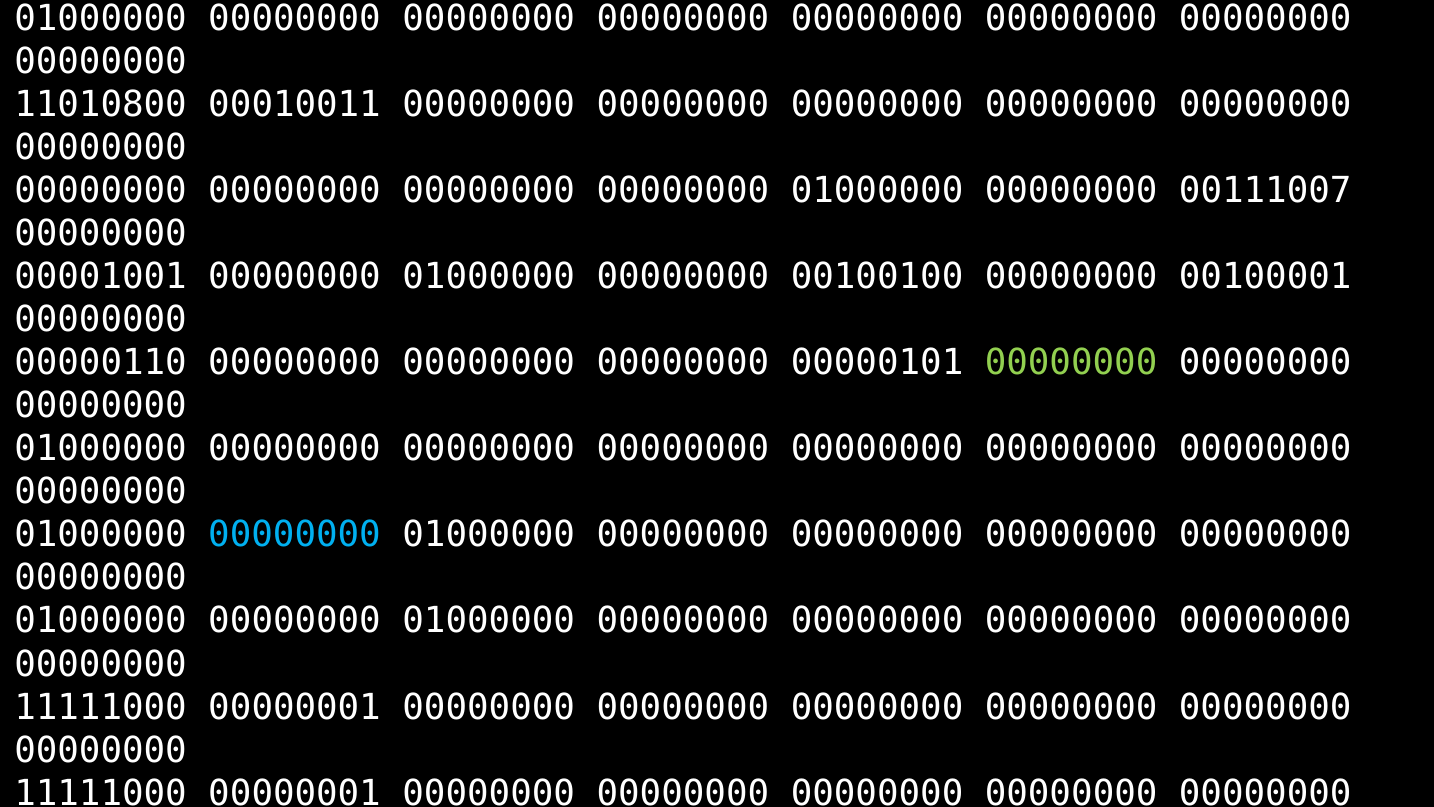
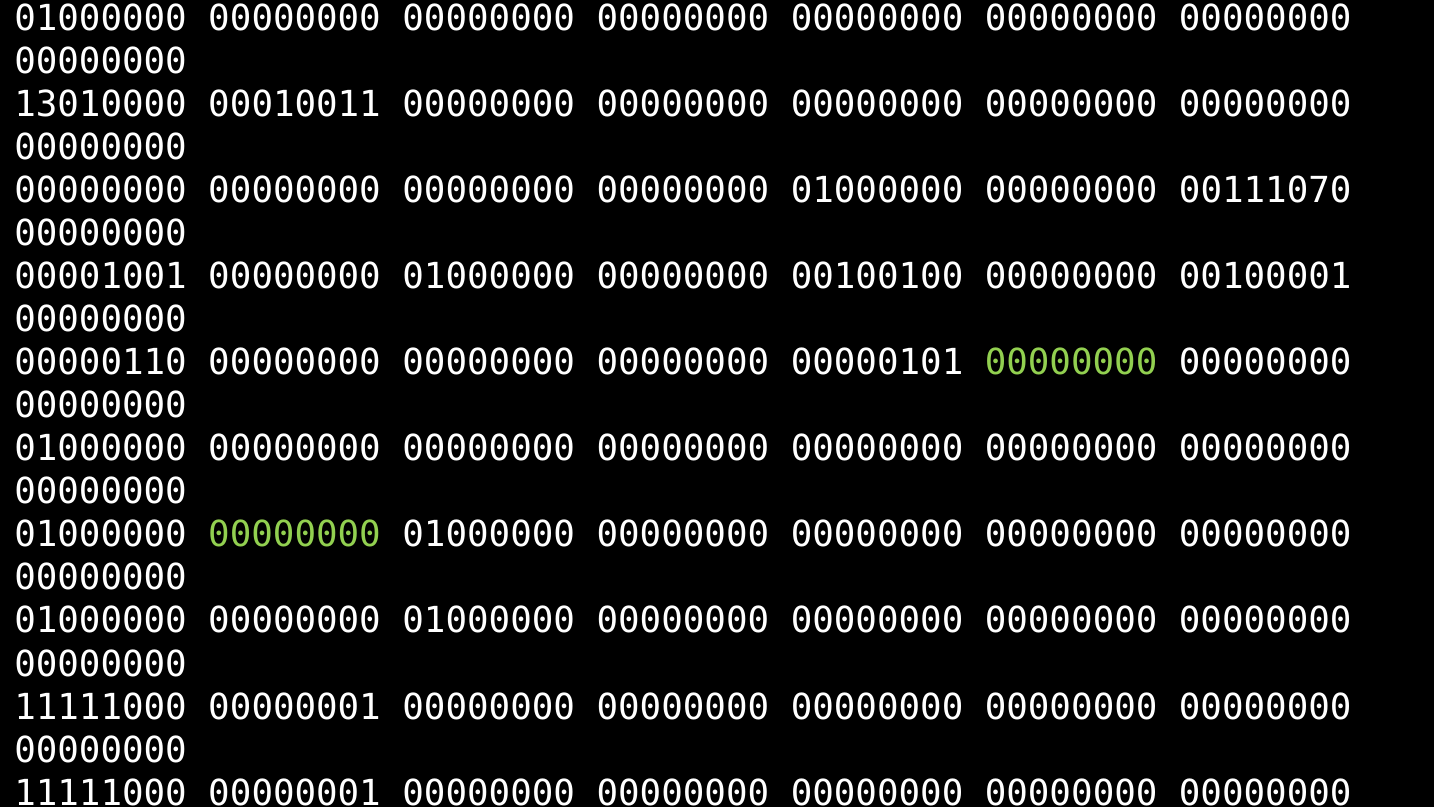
11010800: 11010800 -> 13010000 (101, 105)
00111007: 00111007 -> 00111070 (1265, 191)
00000000 colour: light blue -> light green (295, 535)
